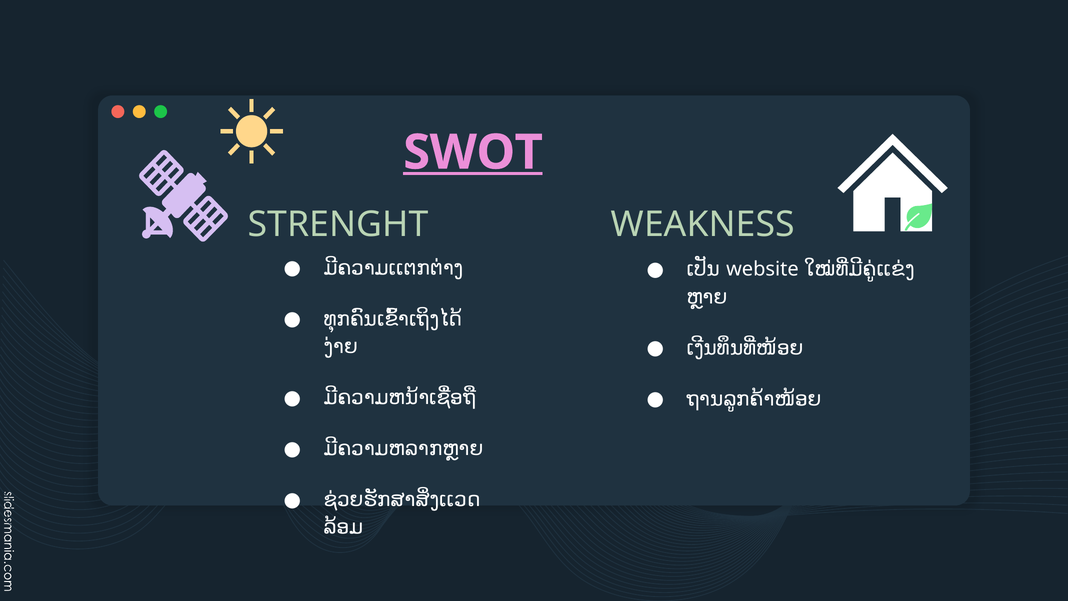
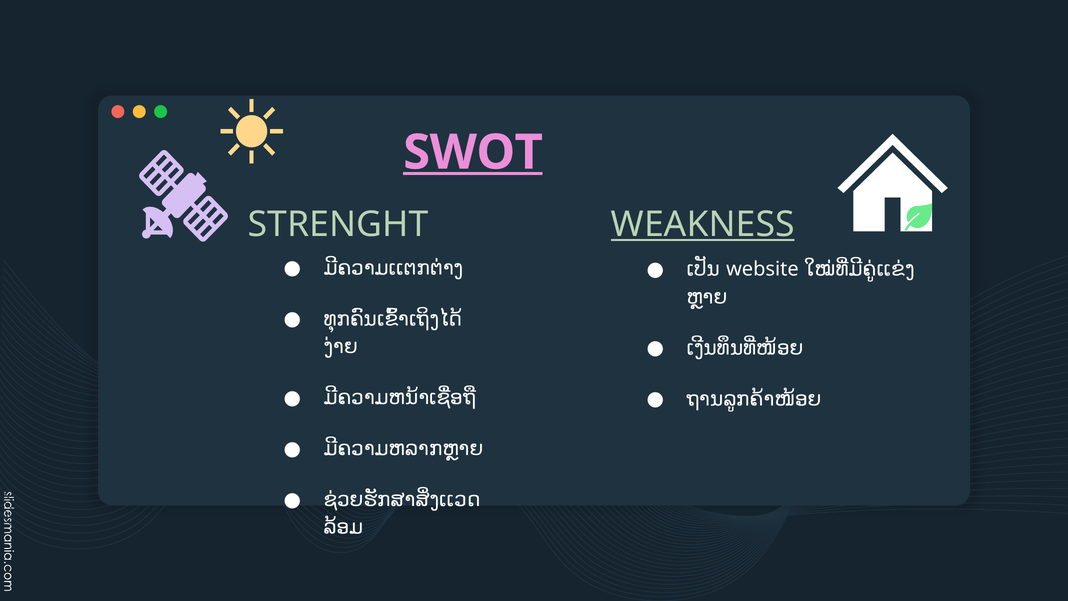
WEAKNESS underline: none -> present (703, 225)
